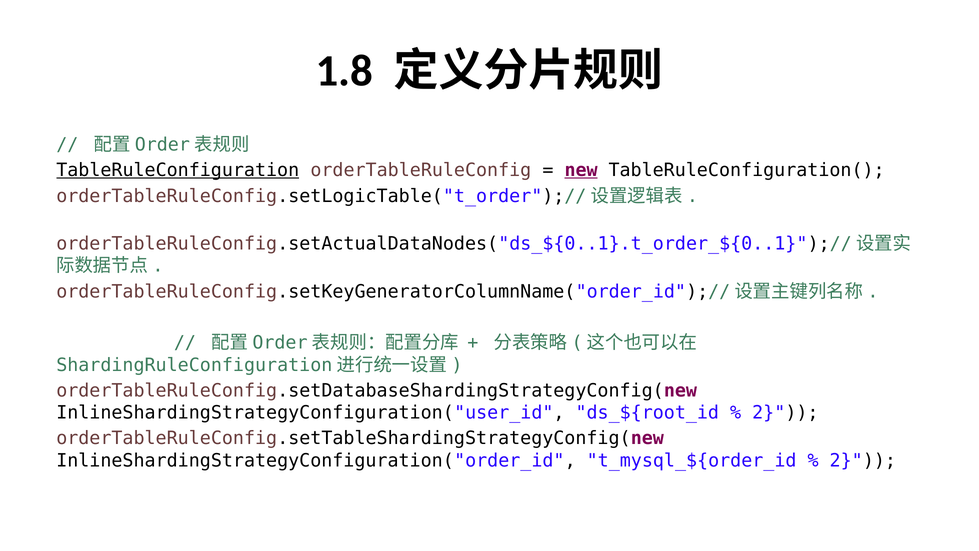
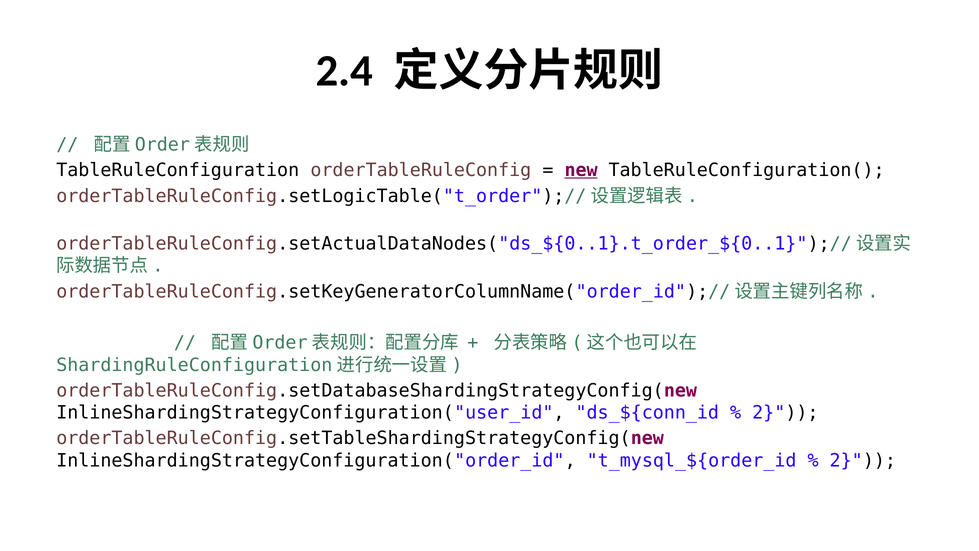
1.8: 1.8 -> 2.4 (344, 71)
TableRuleConfiguration underline: present -> none (178, 170)
ds_${root_id: ds_${root_id -> ds_${conn_id (647, 412)
